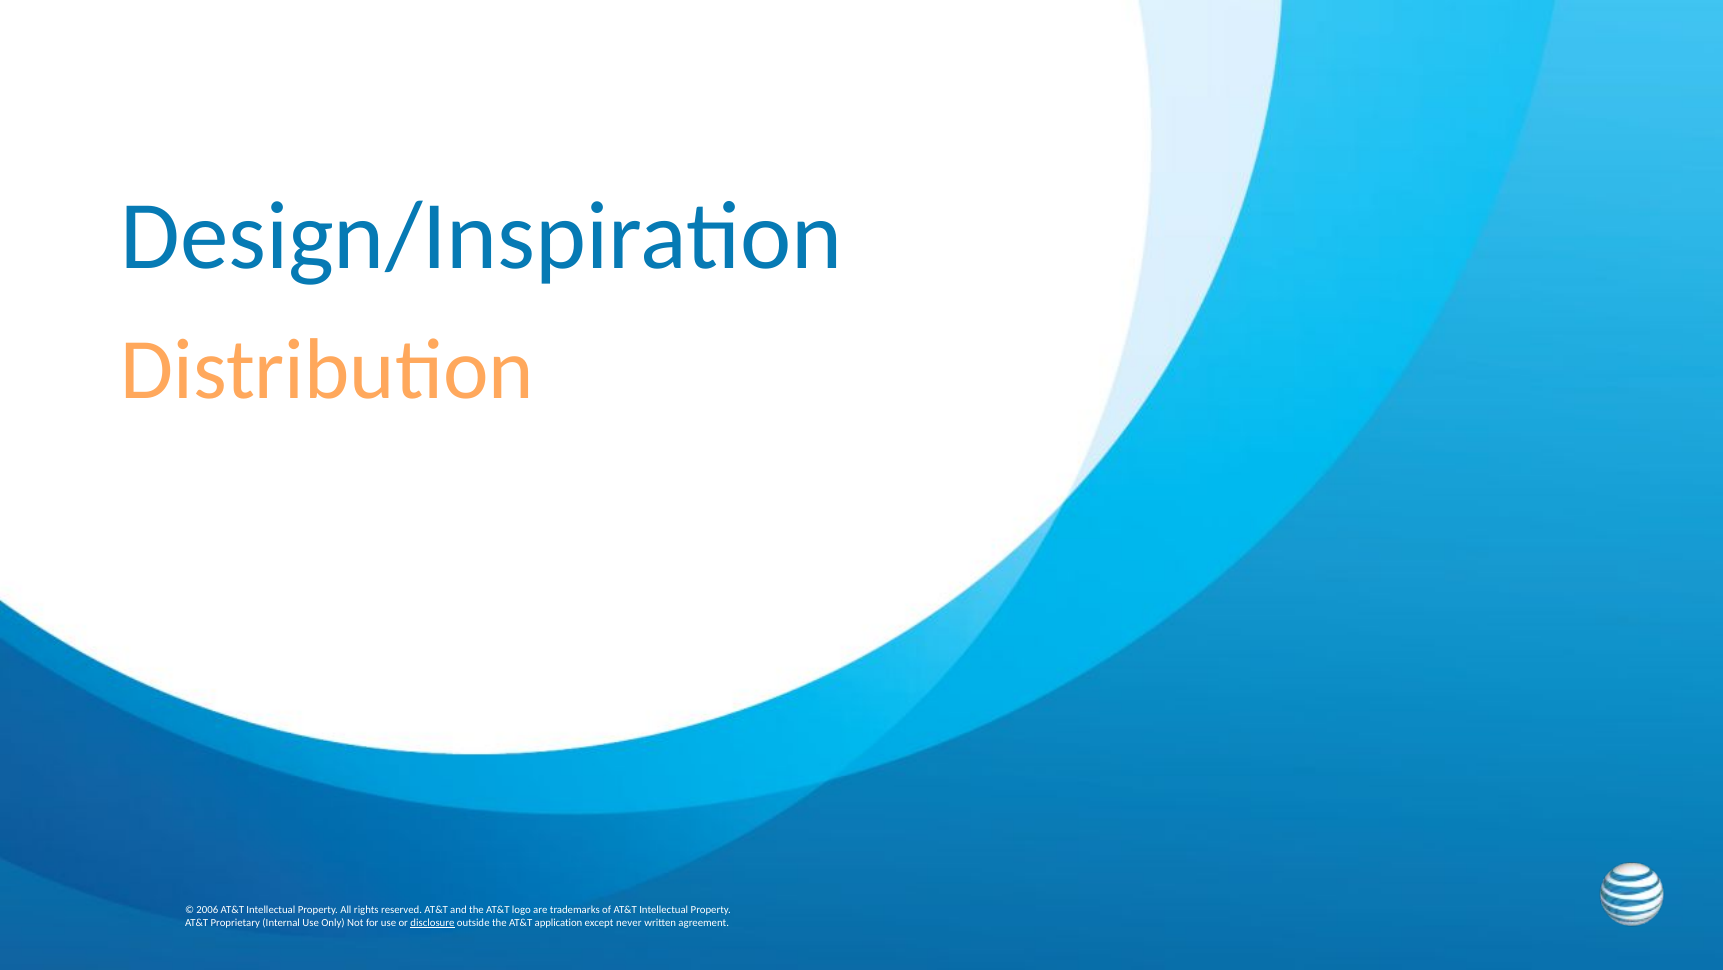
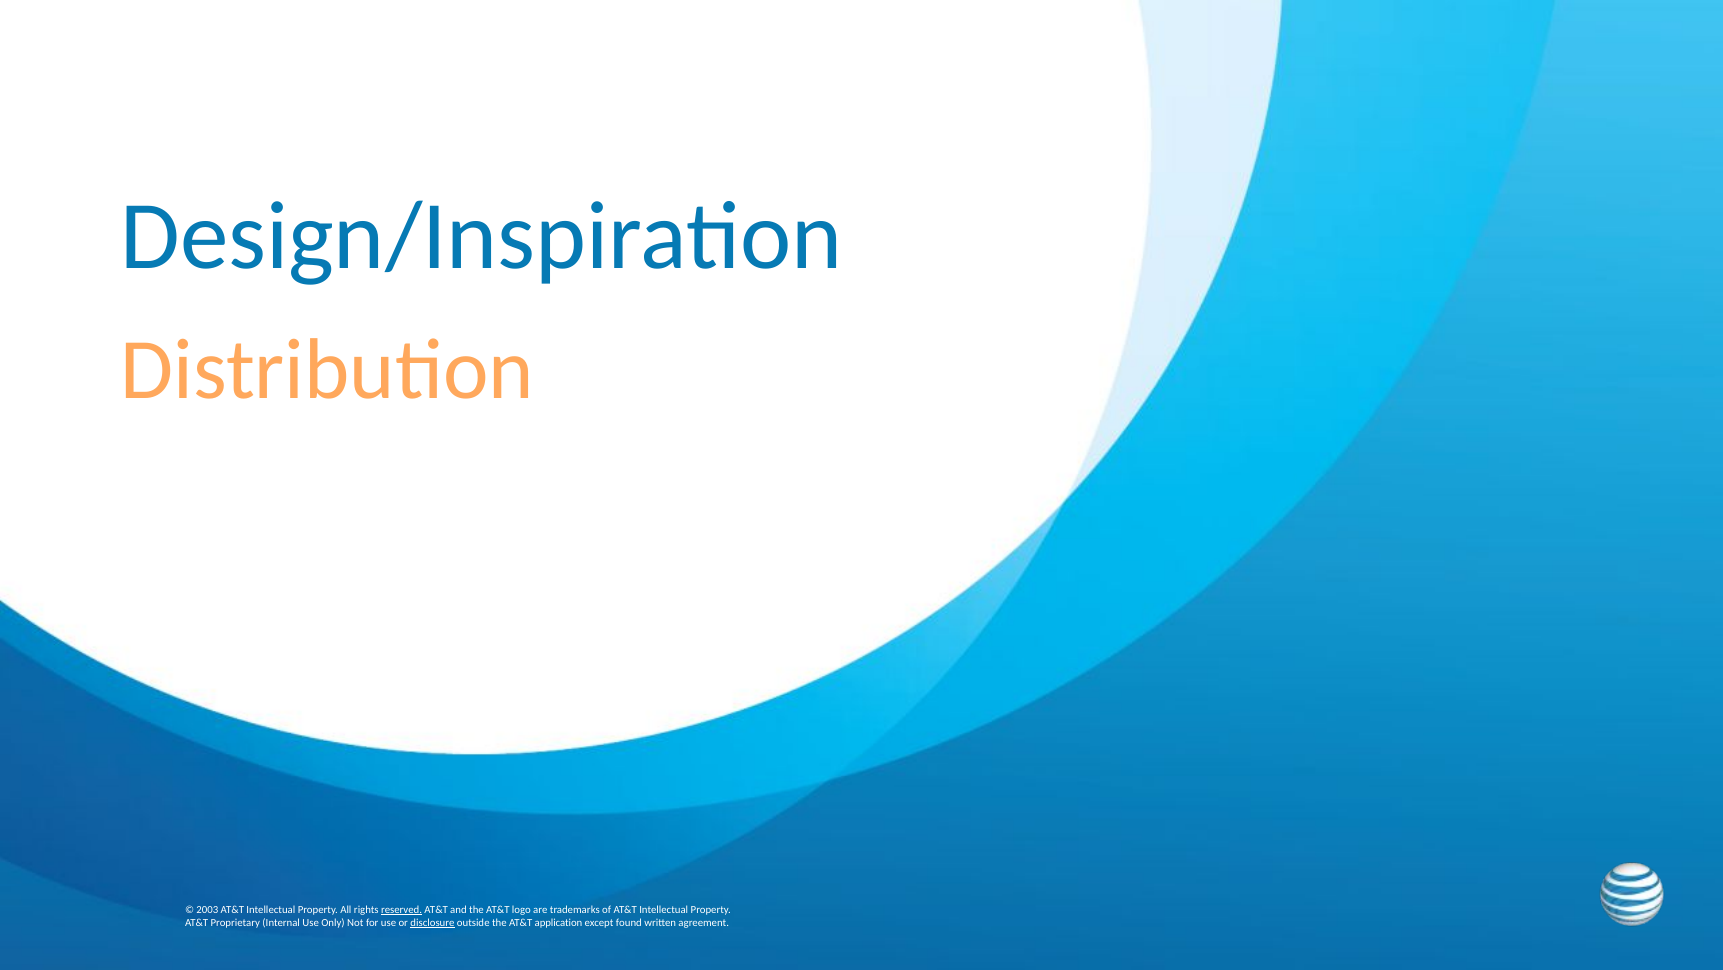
2006: 2006 -> 2003 (207, 910)
reserved underline: none -> present (402, 910)
never: never -> found (629, 923)
